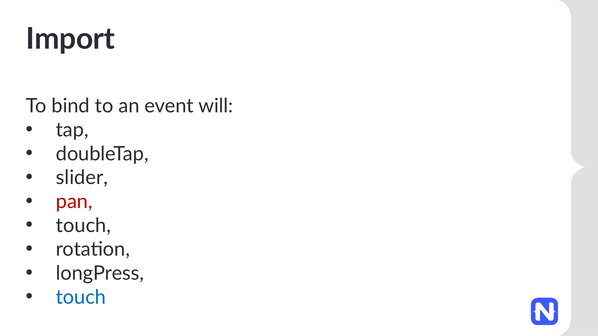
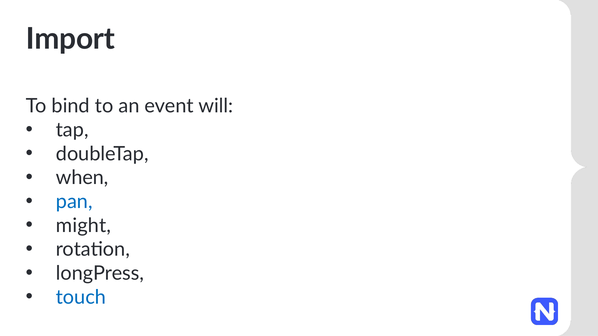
slider: slider -> when (82, 178)
pan colour: red -> blue (74, 202)
touch: touch -> might (83, 226)
